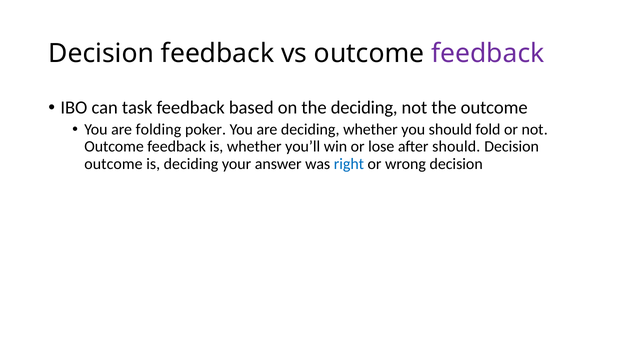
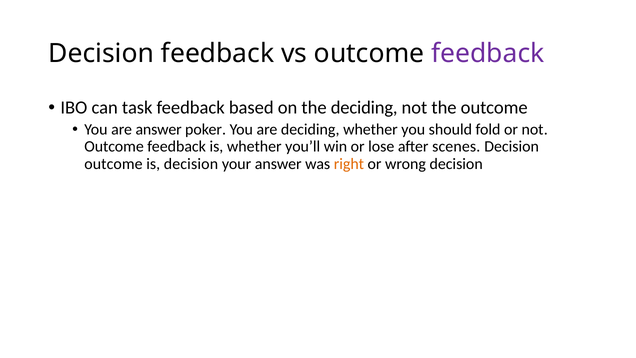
are folding: folding -> answer (159, 129)
after should: should -> scenes (456, 147)
is deciding: deciding -> decision (191, 164)
right colour: blue -> orange (349, 164)
